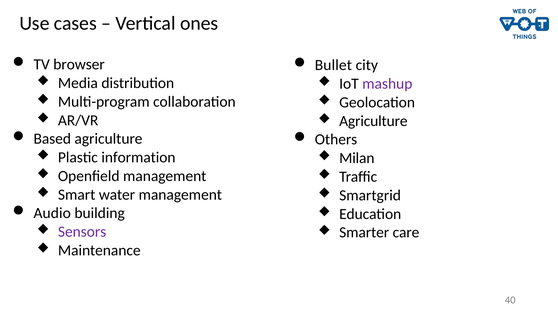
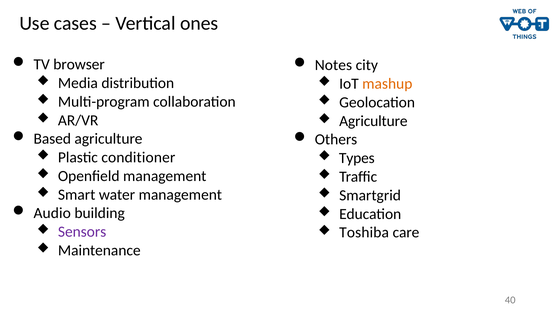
Bullet: Bullet -> Notes (333, 65)
mashup colour: purple -> orange (387, 84)
information: information -> conditioner (138, 157)
Milan: Milan -> Types (357, 158)
Smarter: Smarter -> Toshiba (364, 232)
